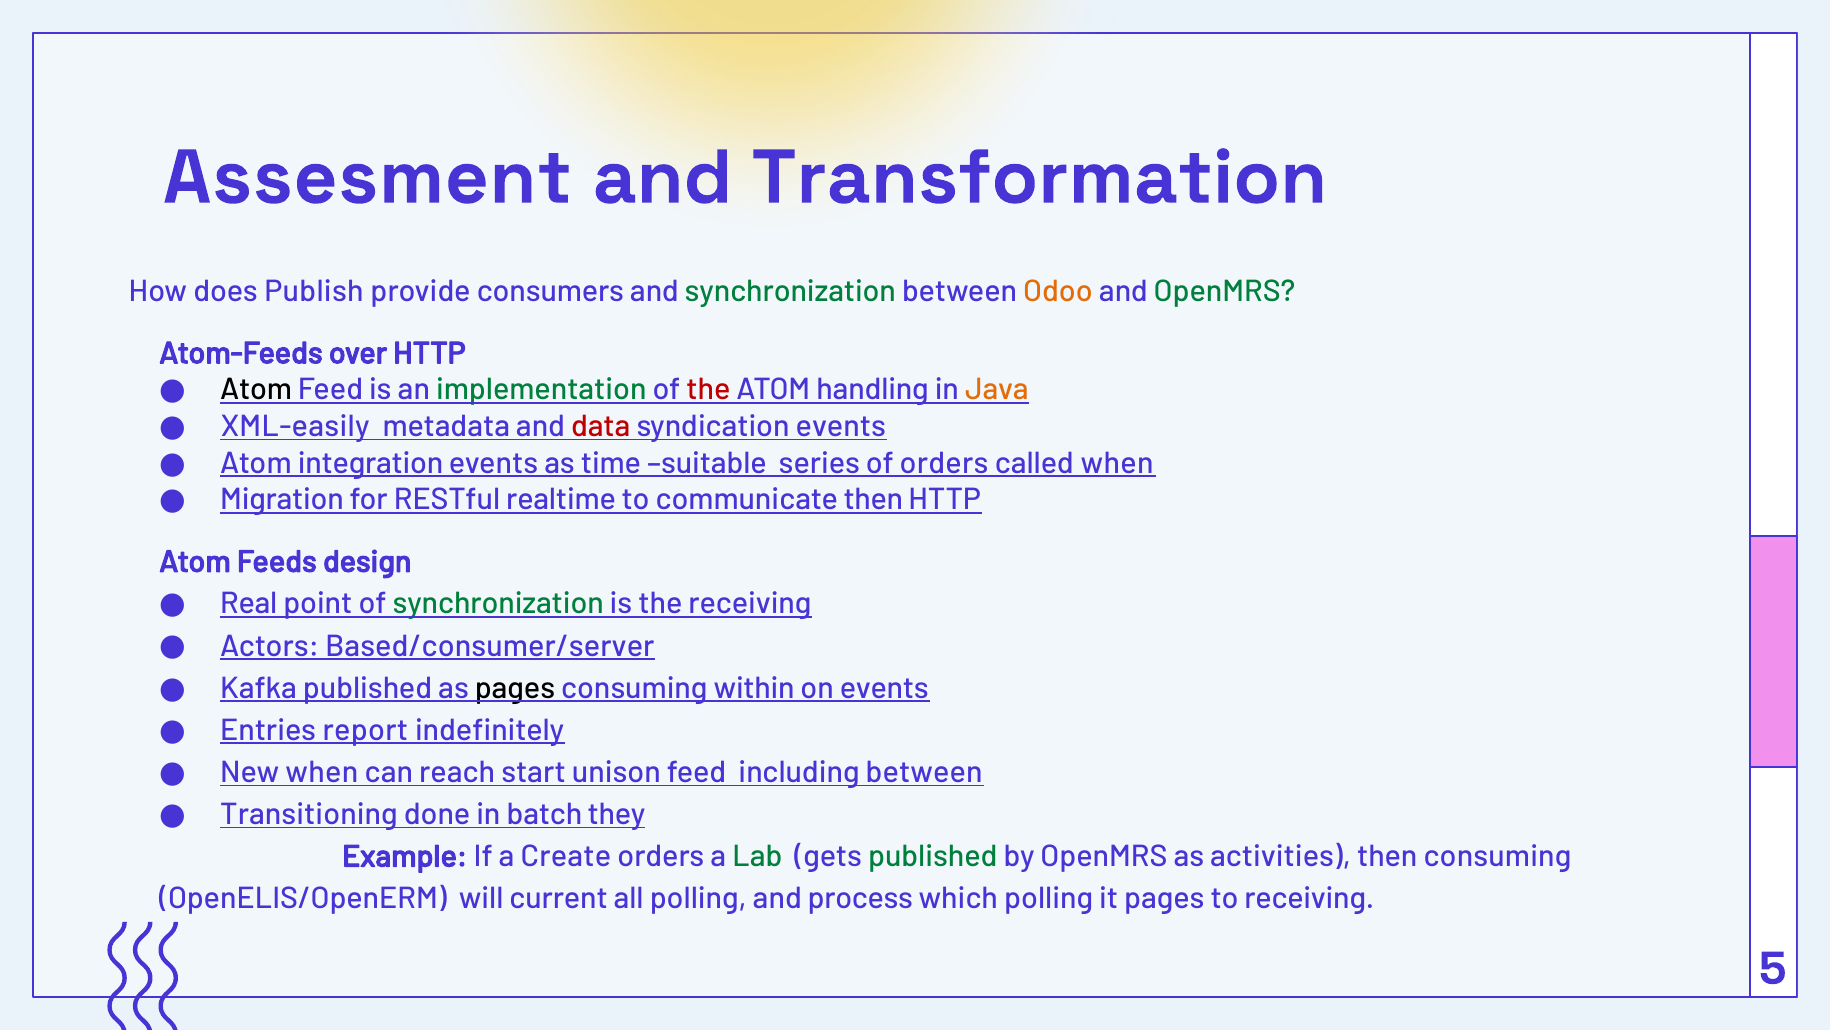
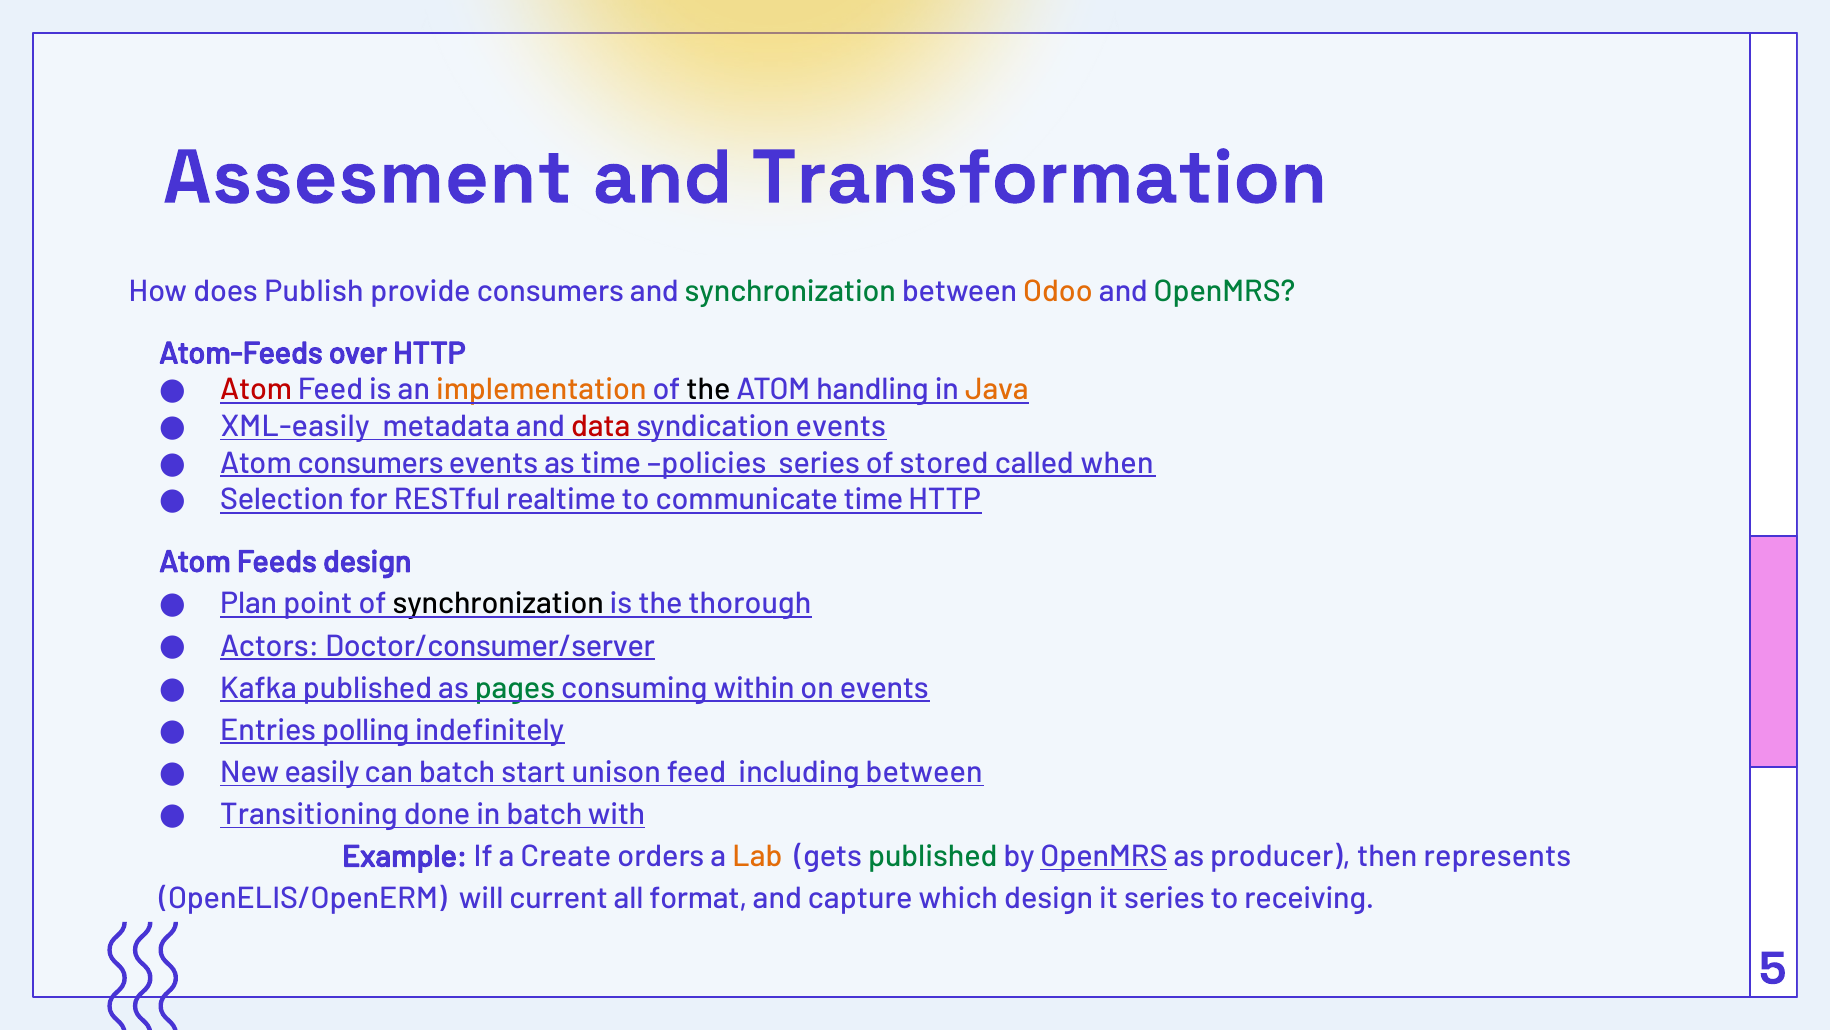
Atom colour: black -> red (256, 390)
implementation colour: green -> orange (541, 390)
the colour: red -> black (708, 390)
Atom integration: integration -> consumers (371, 463)
suitable: suitable -> policies (707, 463)
of orders: orders -> stored (944, 463)
Migration: Migration -> Selection (282, 499)
communicate then: then -> time (873, 499)
Real: Real -> Plan (249, 603)
synchronization colour: green -> black (498, 603)
the receiving: receiving -> thorough (750, 603)
Based/consumer/server: Based/consumer/server -> Doctor/consumer/server (490, 646)
pages colour: black -> green (515, 688)
report: report -> polling (366, 730)
New when: when -> easily (322, 772)
can reach: reach -> batch (457, 772)
they: they -> with (617, 814)
Lab colour: green -> orange (757, 856)
OpenMRS underline: none -> present (1104, 856)
activities: activities -> producer (1280, 856)
then consuming: consuming -> represents (1497, 856)
all polling: polling -> format (698, 898)
process: process -> capture (860, 898)
which polling: polling -> design (1049, 898)
it pages: pages -> series (1164, 898)
